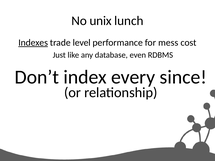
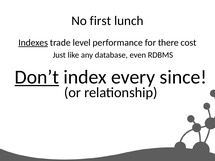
unix: unix -> first (100, 21)
mess: mess -> there (168, 43)
Don’t underline: none -> present (37, 77)
